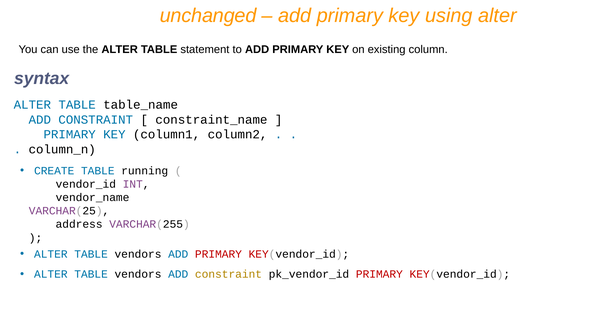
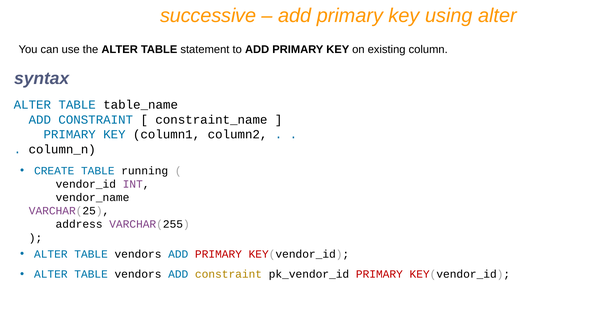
unchanged: unchanged -> successive (208, 16)
